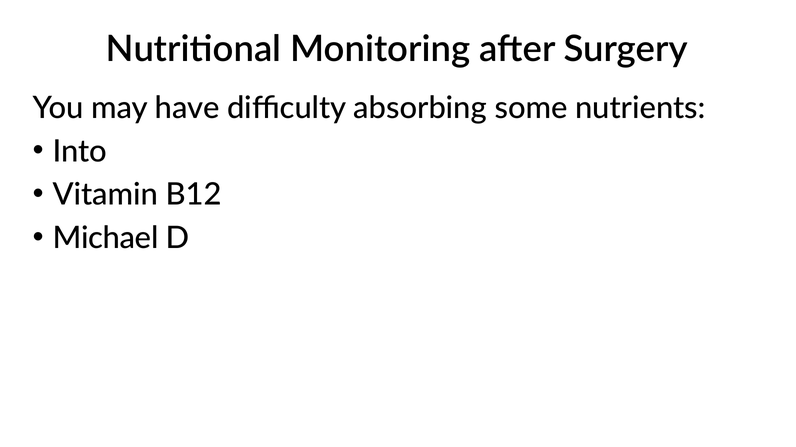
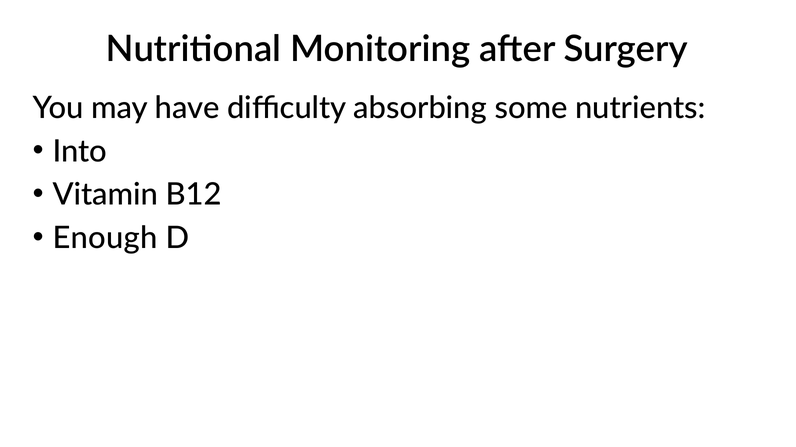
Michael: Michael -> Enough (105, 238)
